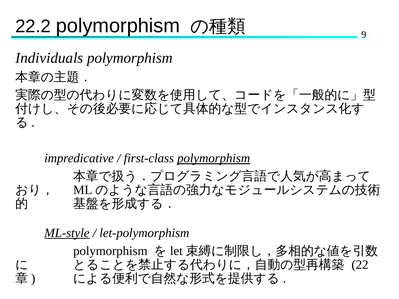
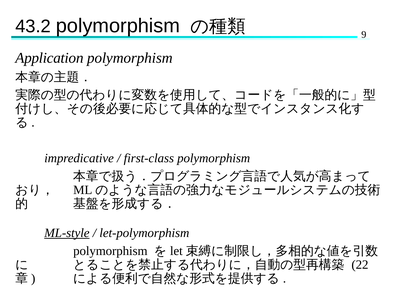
22.2: 22.2 -> 43.2 (33, 26)
Individuals: Individuals -> Application (49, 58)
polymorphism underline: present -> none (214, 158)
